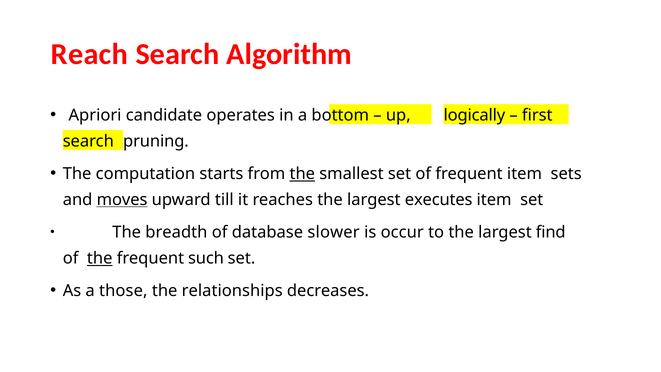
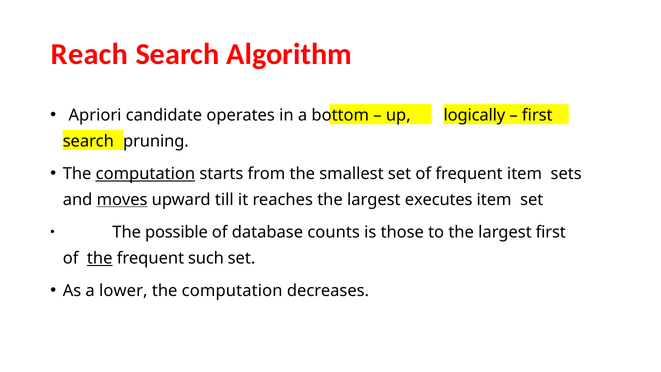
computation underline: none -> present (145, 174)
the underline: present -> none (302, 174)
breadth: breadth -> possible (176, 232)
slower: slower -> counts (334, 232)
occur: occur -> those (402, 232)
largest find: find -> first (551, 232)
those: those -> lower (123, 291)
relationships: relationships -> computation (232, 291)
